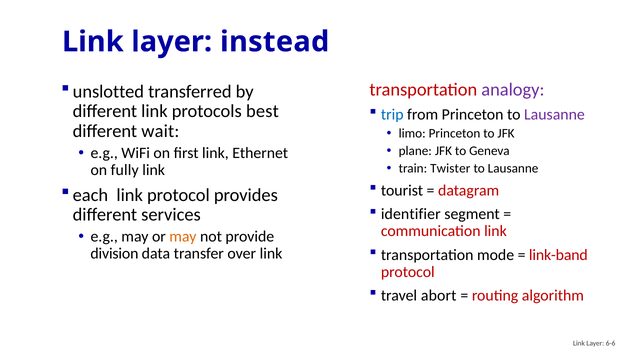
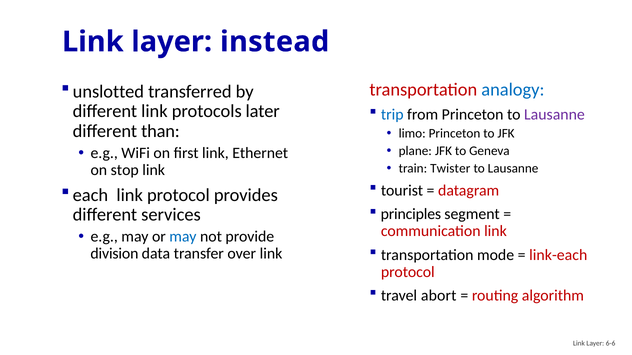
analogy colour: purple -> blue (513, 90)
best: best -> later (263, 112)
wait: wait -> than (161, 131)
fully: fully -> stop (125, 170)
identifier: identifier -> principles (411, 215)
may colour: orange -> blue (183, 237)
link-band: link-band -> link-each (558, 255)
